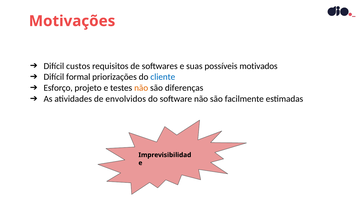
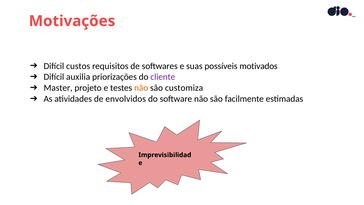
formal: formal -> auxilia (78, 77)
cliente colour: blue -> purple (163, 77)
Esforço: Esforço -> Master (58, 88)
diferenças: diferenças -> customiza (184, 88)
